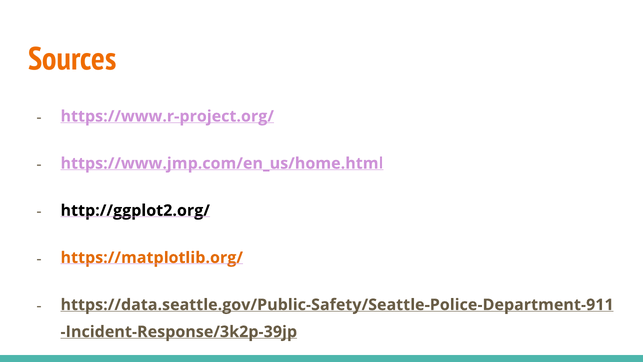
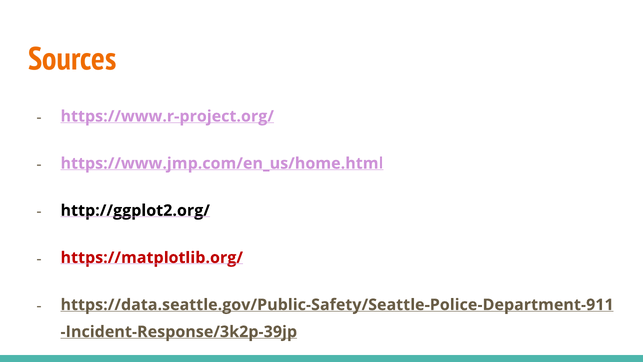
https://matplotlib.org/ colour: orange -> red (152, 257)
